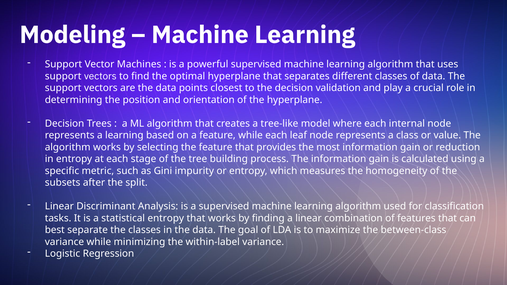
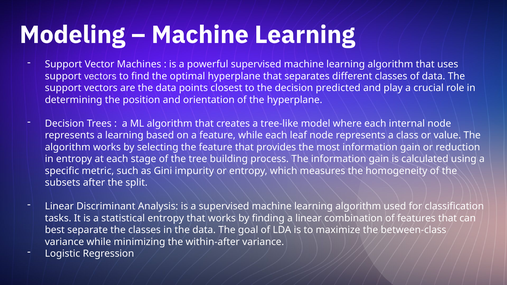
validation: validation -> predicted (338, 88)
within-label: within-label -> within-after (213, 242)
